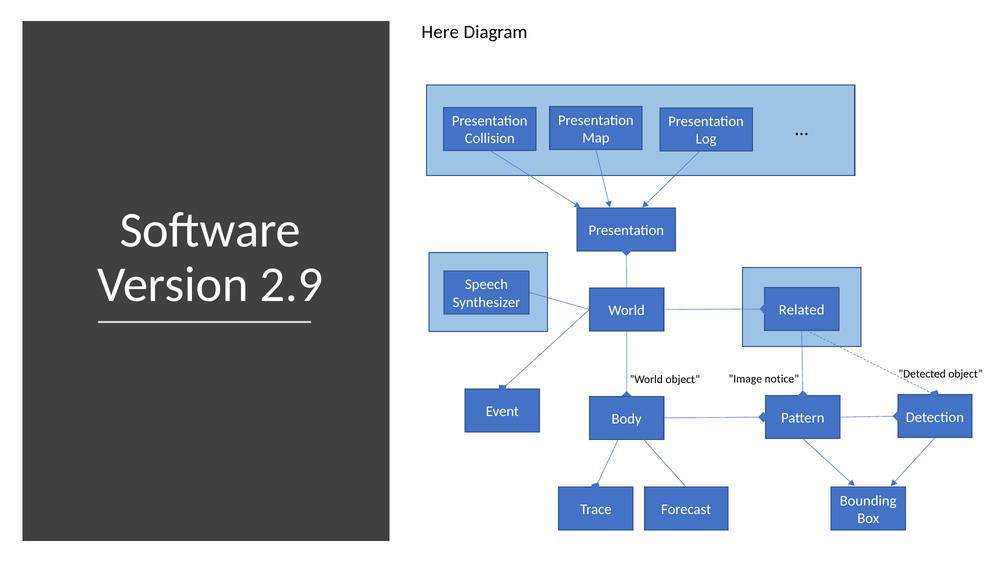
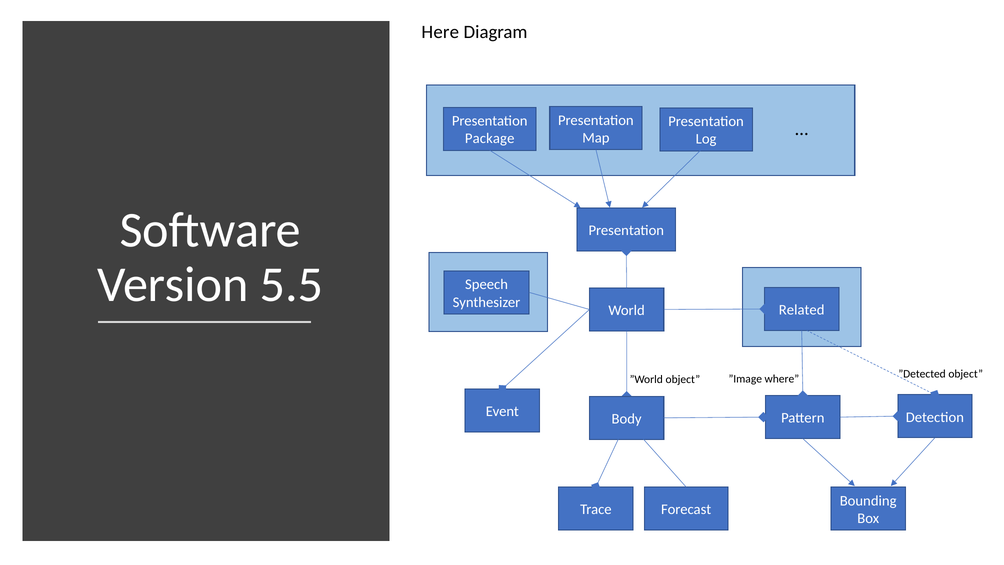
Collision: Collision -> Package (490, 139)
2.9: 2.9 -> 5.5 (291, 284)
notice: notice -> where (782, 379)
